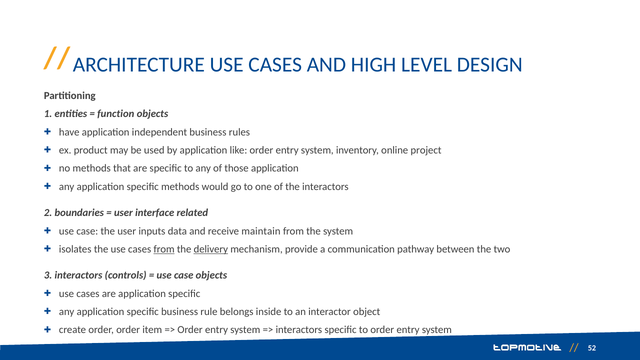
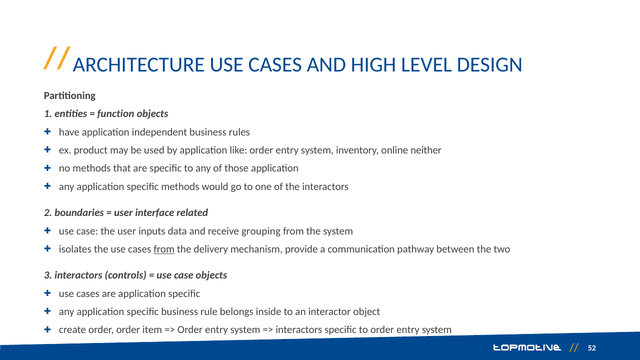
project: project -> neither (426, 150)
maintain: maintain -> grouping (261, 231)
delivery underline: present -> none (211, 249)
